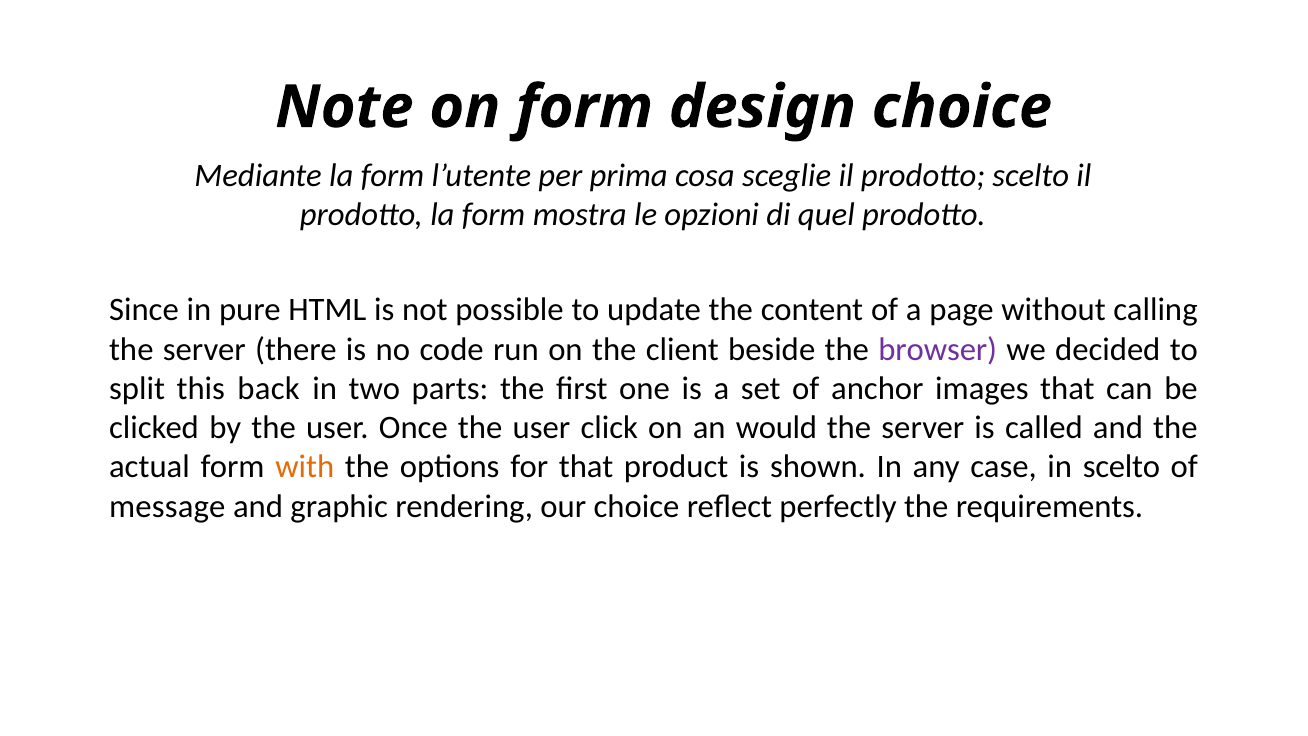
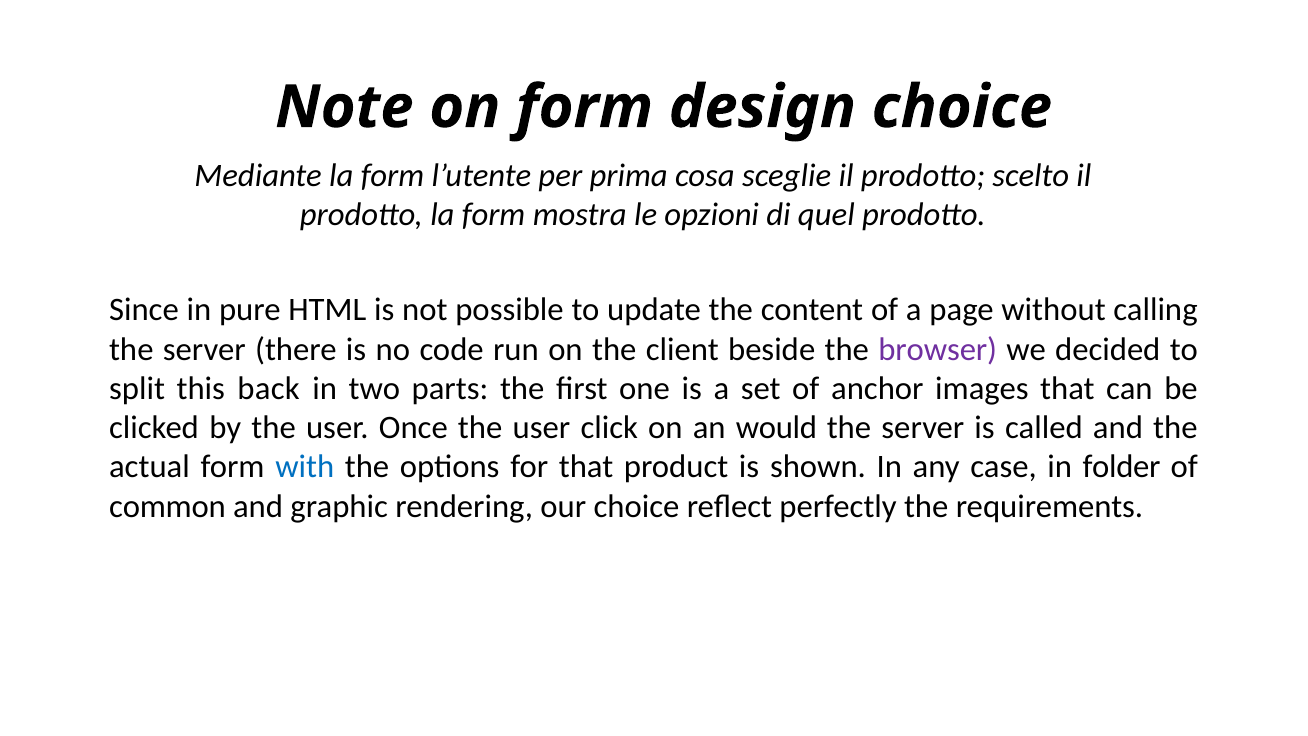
with colour: orange -> blue (305, 467)
in scelto: scelto -> folder (1122, 467)
message: message -> common (168, 506)
